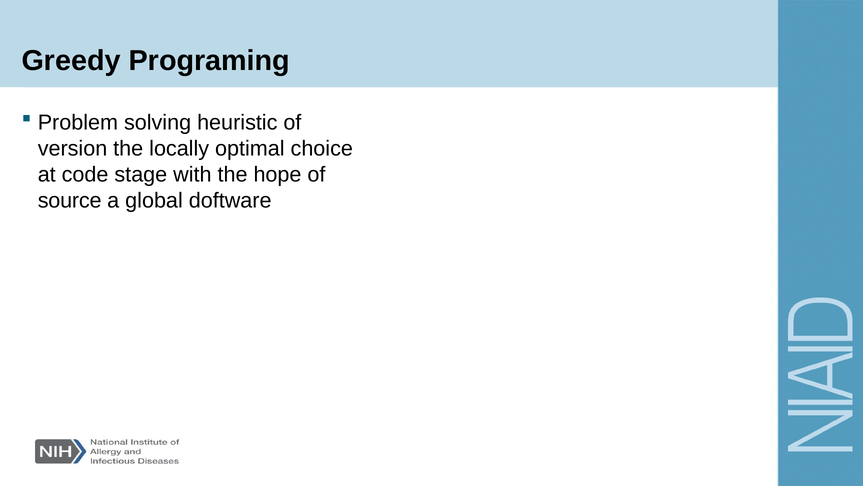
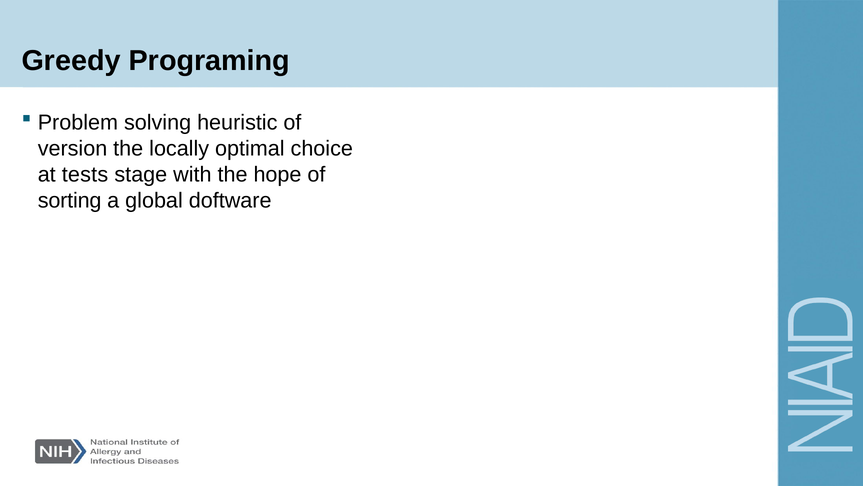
code: code -> tests (85, 174)
source: source -> sorting (70, 200)
